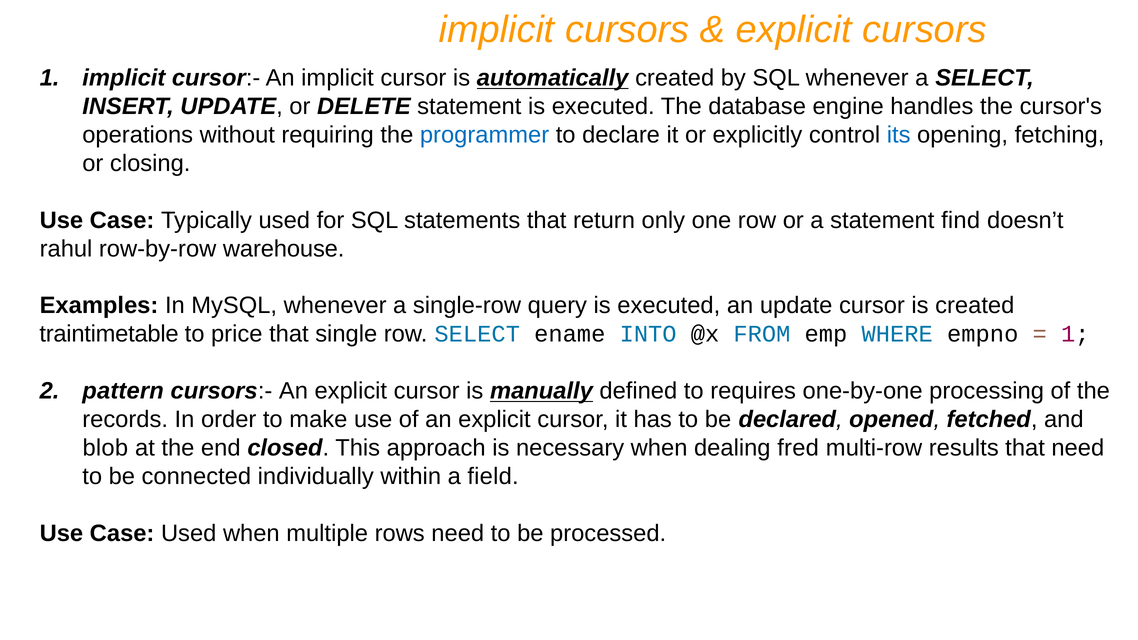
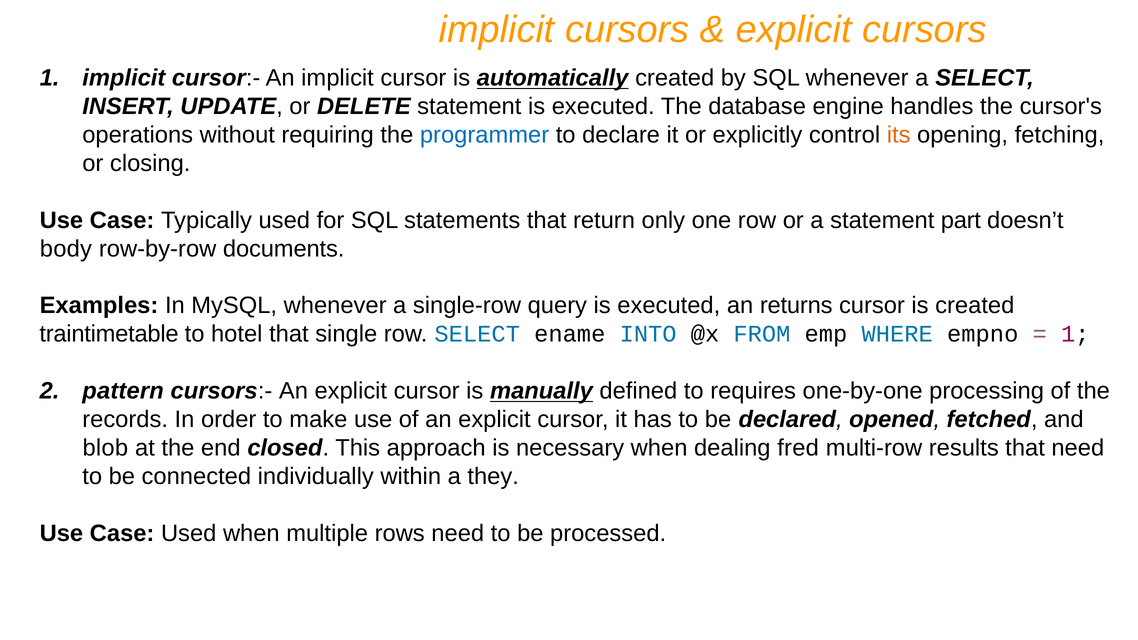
its colour: blue -> orange (899, 135)
find: find -> part (961, 220)
rahul: rahul -> body (66, 249)
warehouse: warehouse -> documents (284, 249)
an update: update -> returns (796, 306)
price: price -> hotel (237, 334)
field: field -> they (493, 476)
